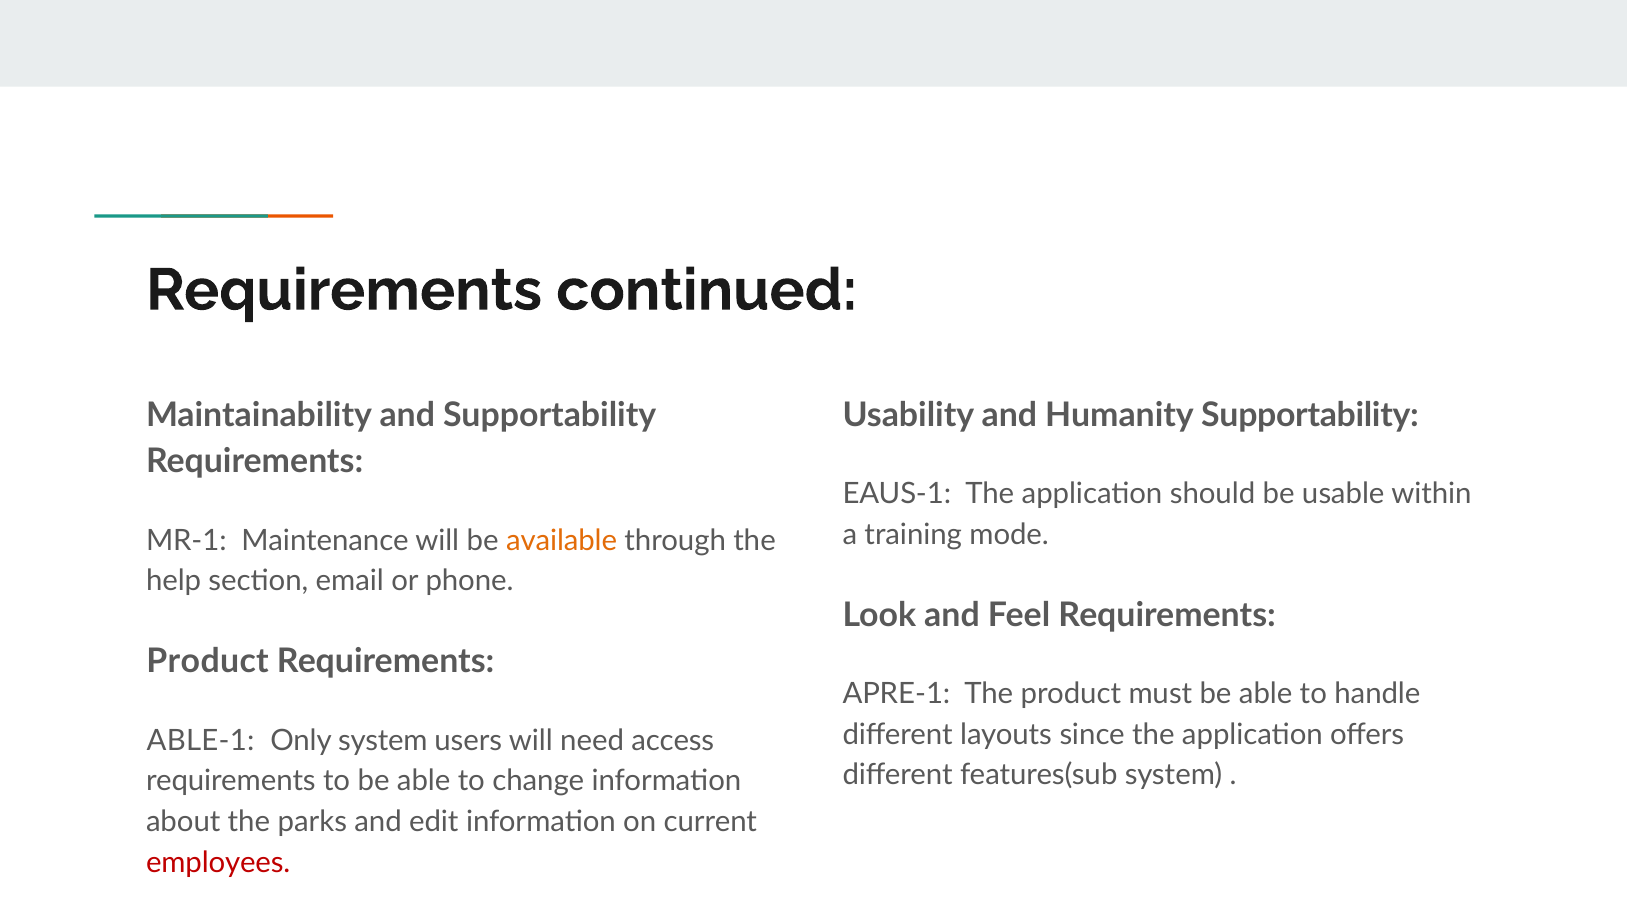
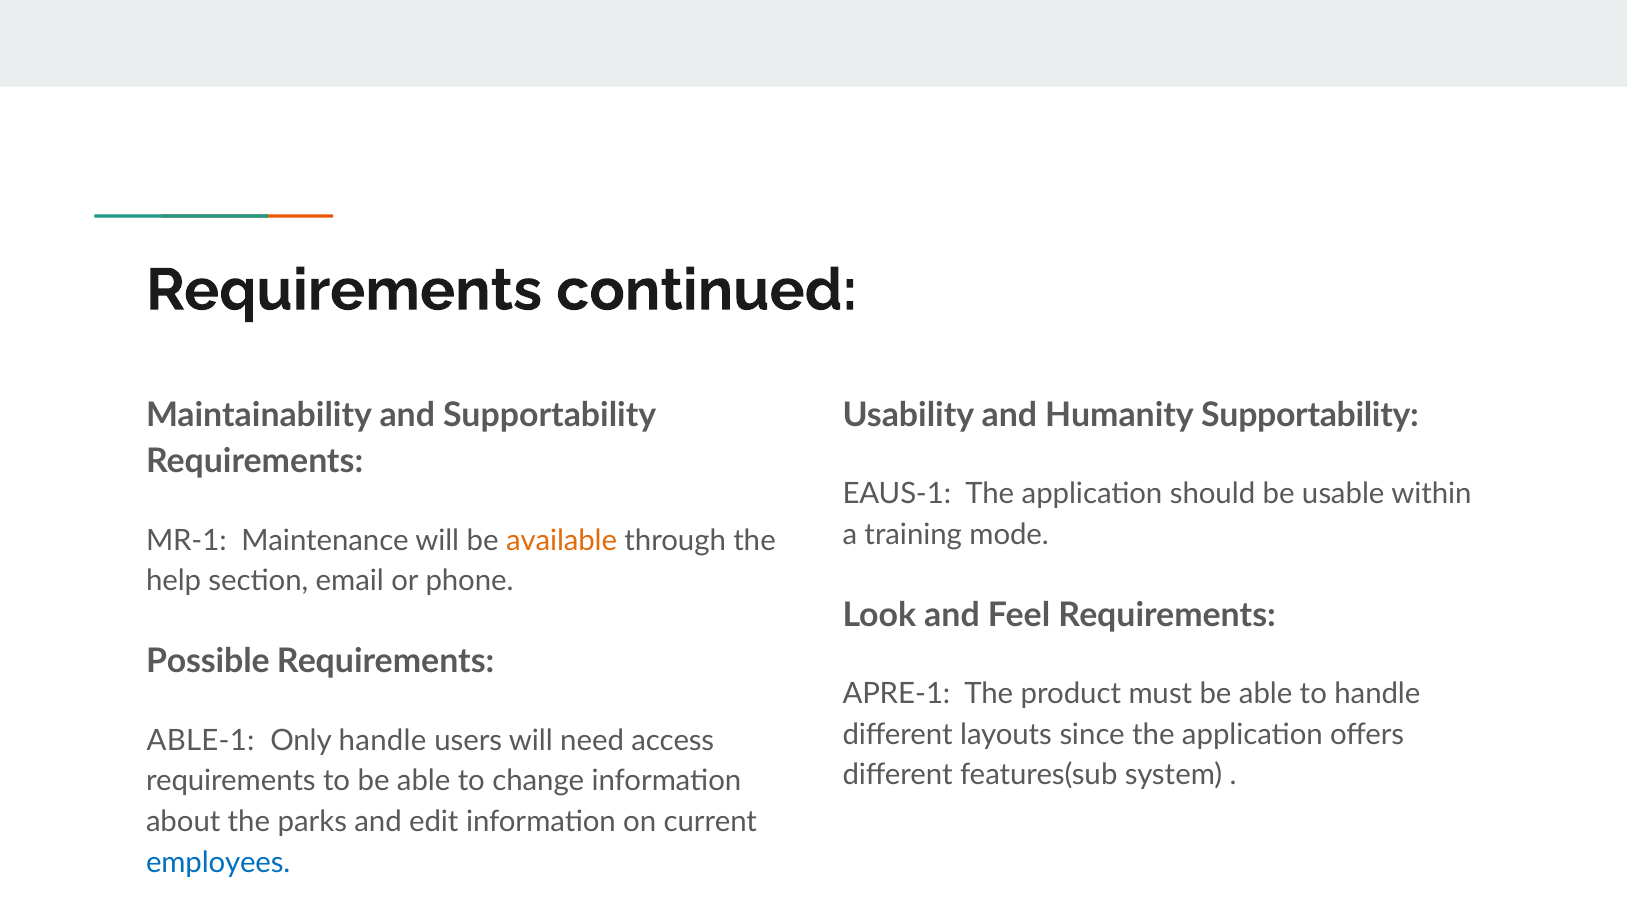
Product: Product -> Possible (208, 662)
Only system: system -> handle (383, 741)
employees colour: red -> blue (218, 863)
